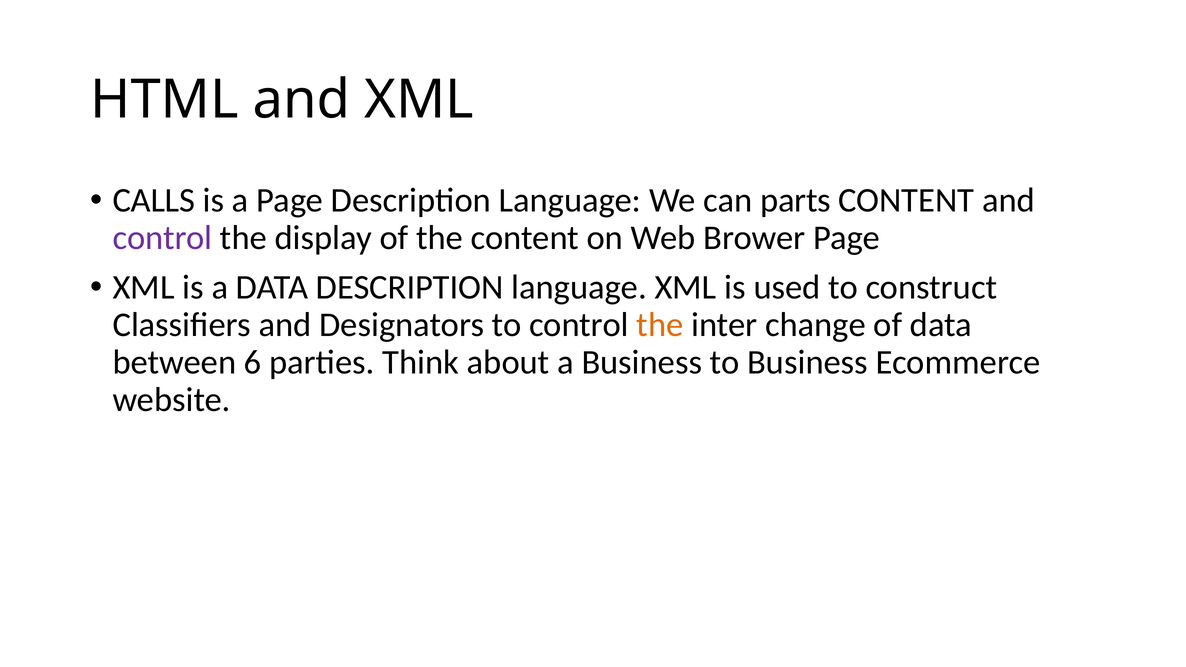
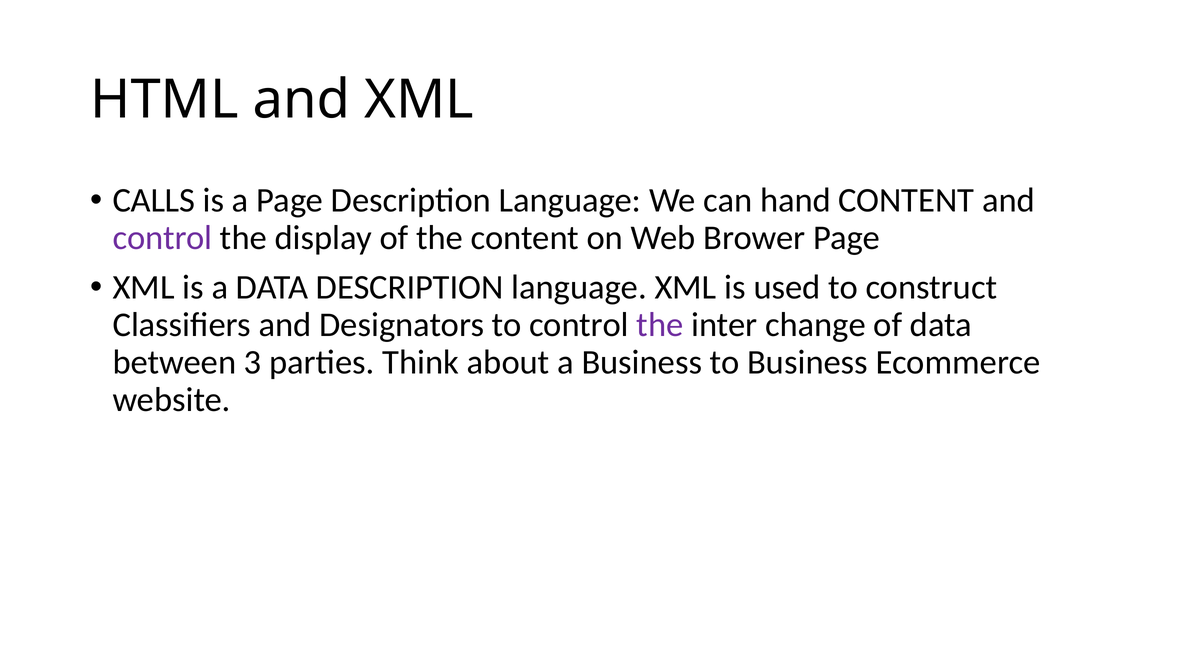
parts: parts -> hand (796, 201)
the colour: orange -> purple (660, 325)
6: 6 -> 3 (253, 362)
